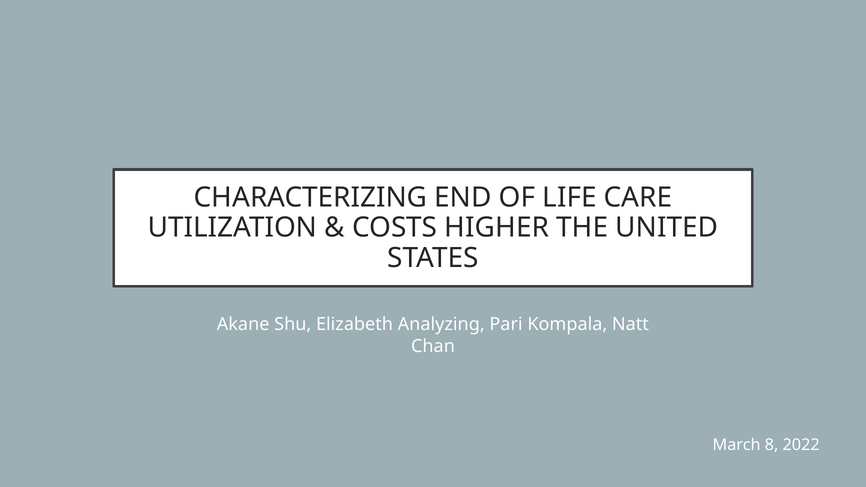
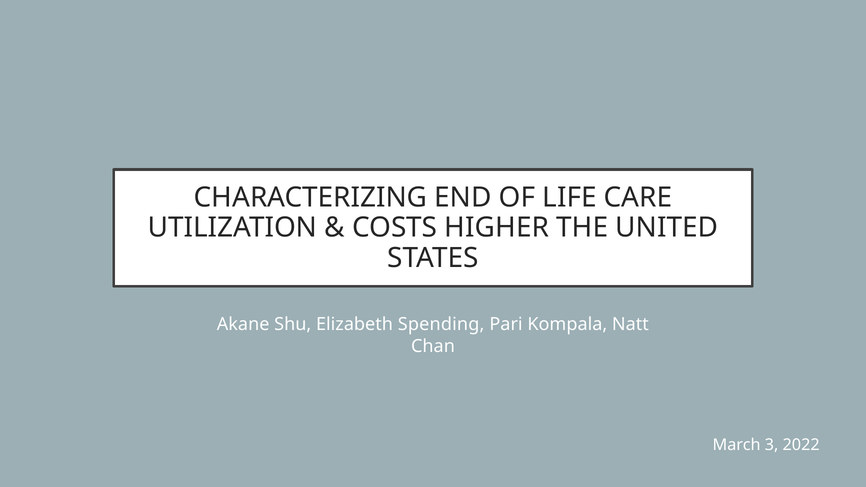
Analyzing: Analyzing -> Spending (441, 325)
8: 8 -> 3 (772, 445)
